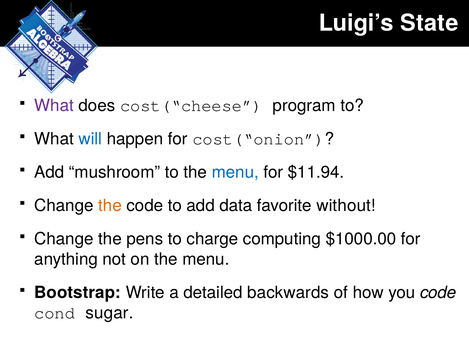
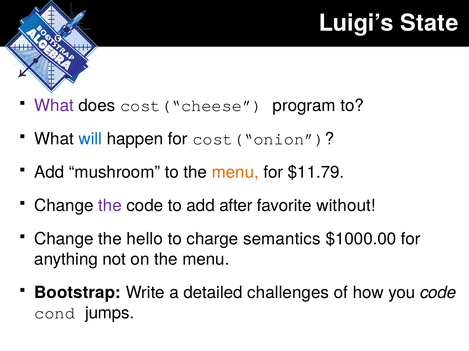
menu colour: blue -> orange (235, 173)
$11.94: $11.94 -> $11.79 (316, 173)
the colour: orange -> purple (110, 206)
data: data -> after (236, 206)
pens: pens -> hello (145, 240)
computing: computing -> semantics (282, 240)
backwards: backwards -> challenges (288, 293)
sugar: sugar -> jumps (110, 314)
